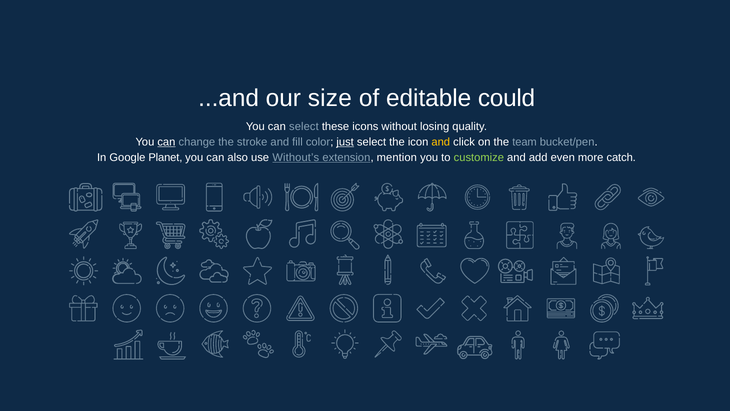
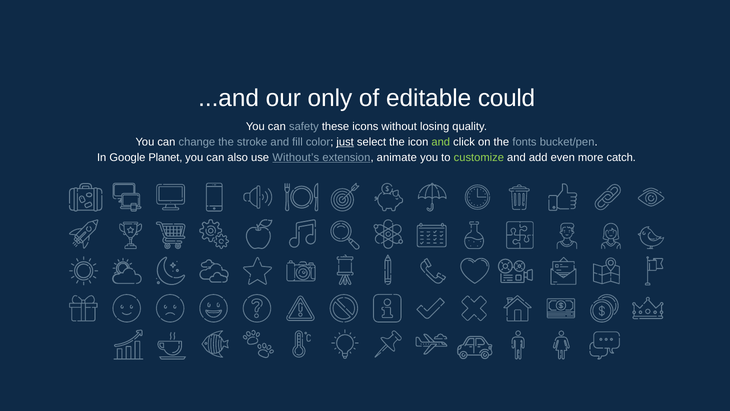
size: size -> only (330, 98)
can select: select -> safety (304, 126)
can underline: present -> none (166, 142)
and colour: yellow -> light green (441, 142)
team: team -> fonts (524, 142)
mention: mention -> animate (397, 157)
